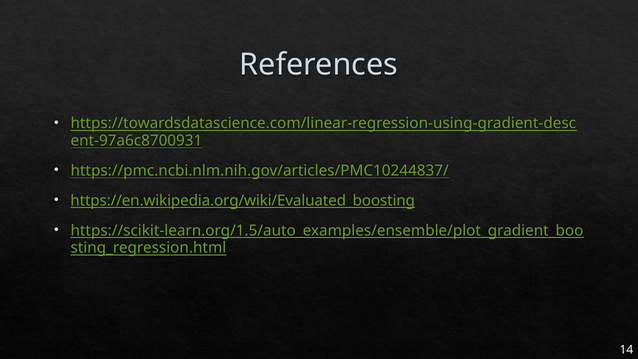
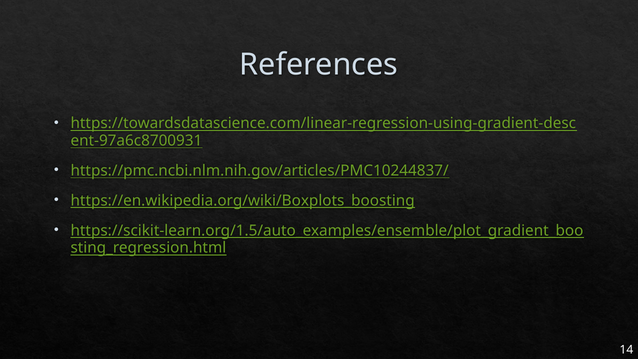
https://en.wikipedia.org/wiki/Evaluated_boosting: https://en.wikipedia.org/wiki/Evaluated_boosting -> https://en.wikipedia.org/wiki/Boxplots_boosting (243, 201)
